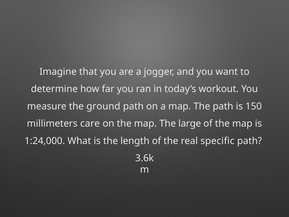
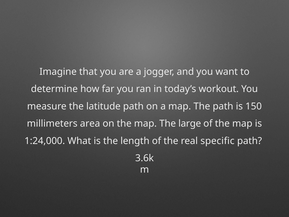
ground: ground -> latitude (103, 106)
care: care -> area (90, 123)
